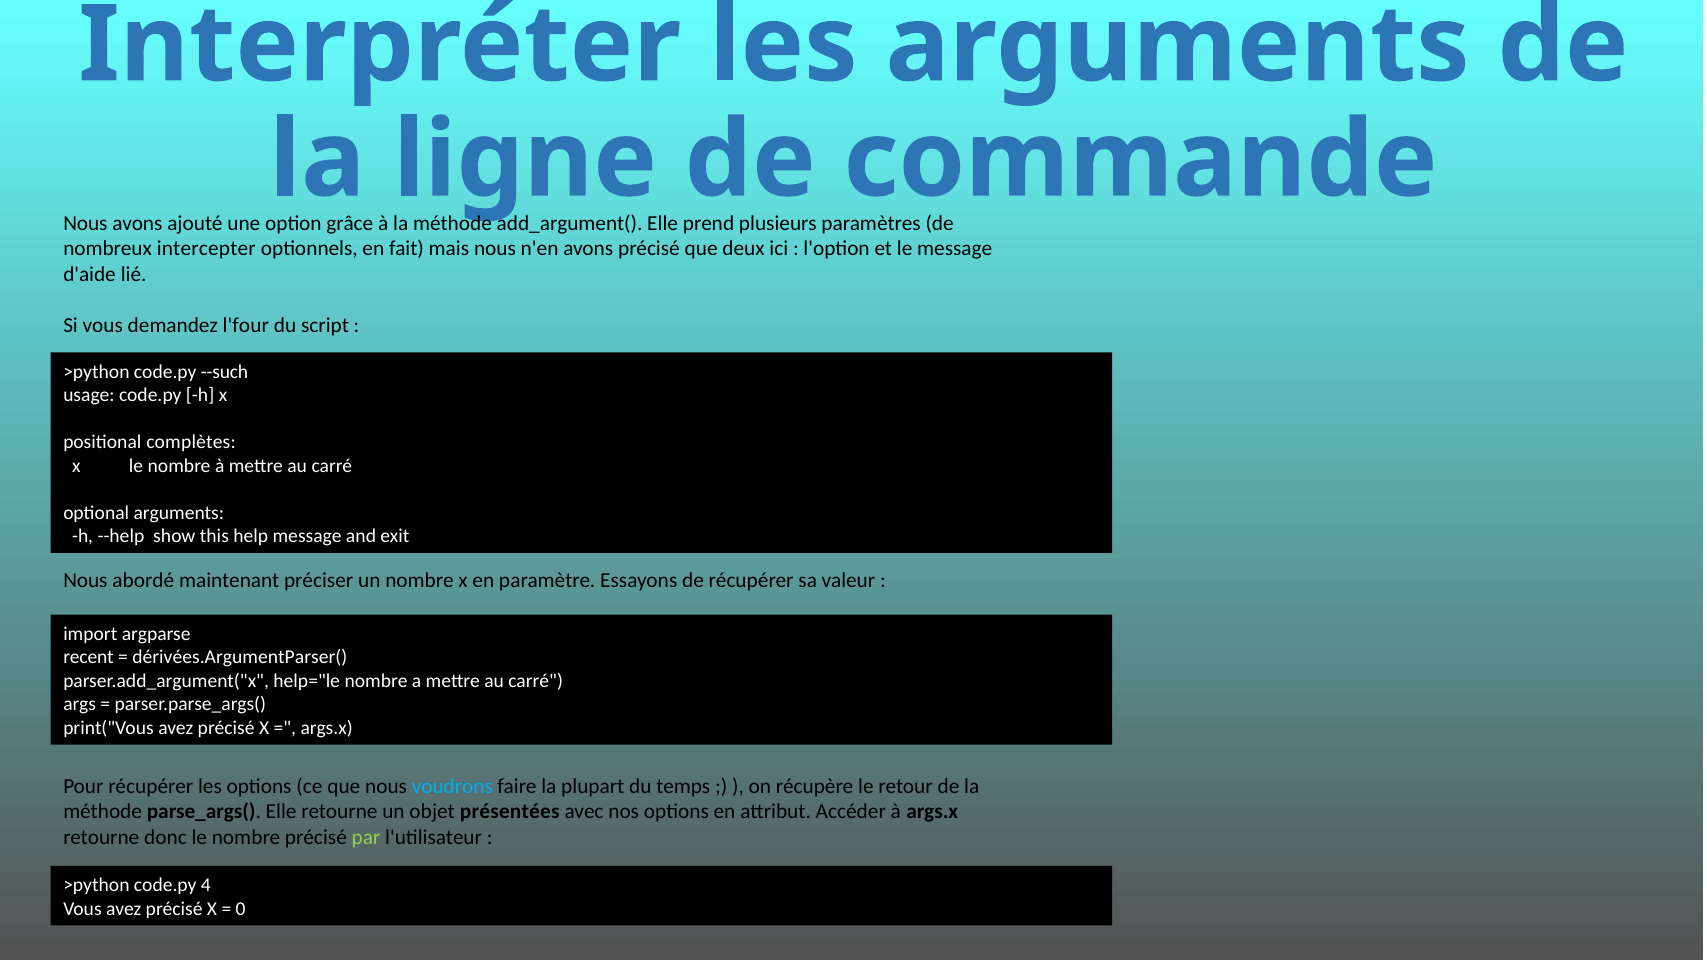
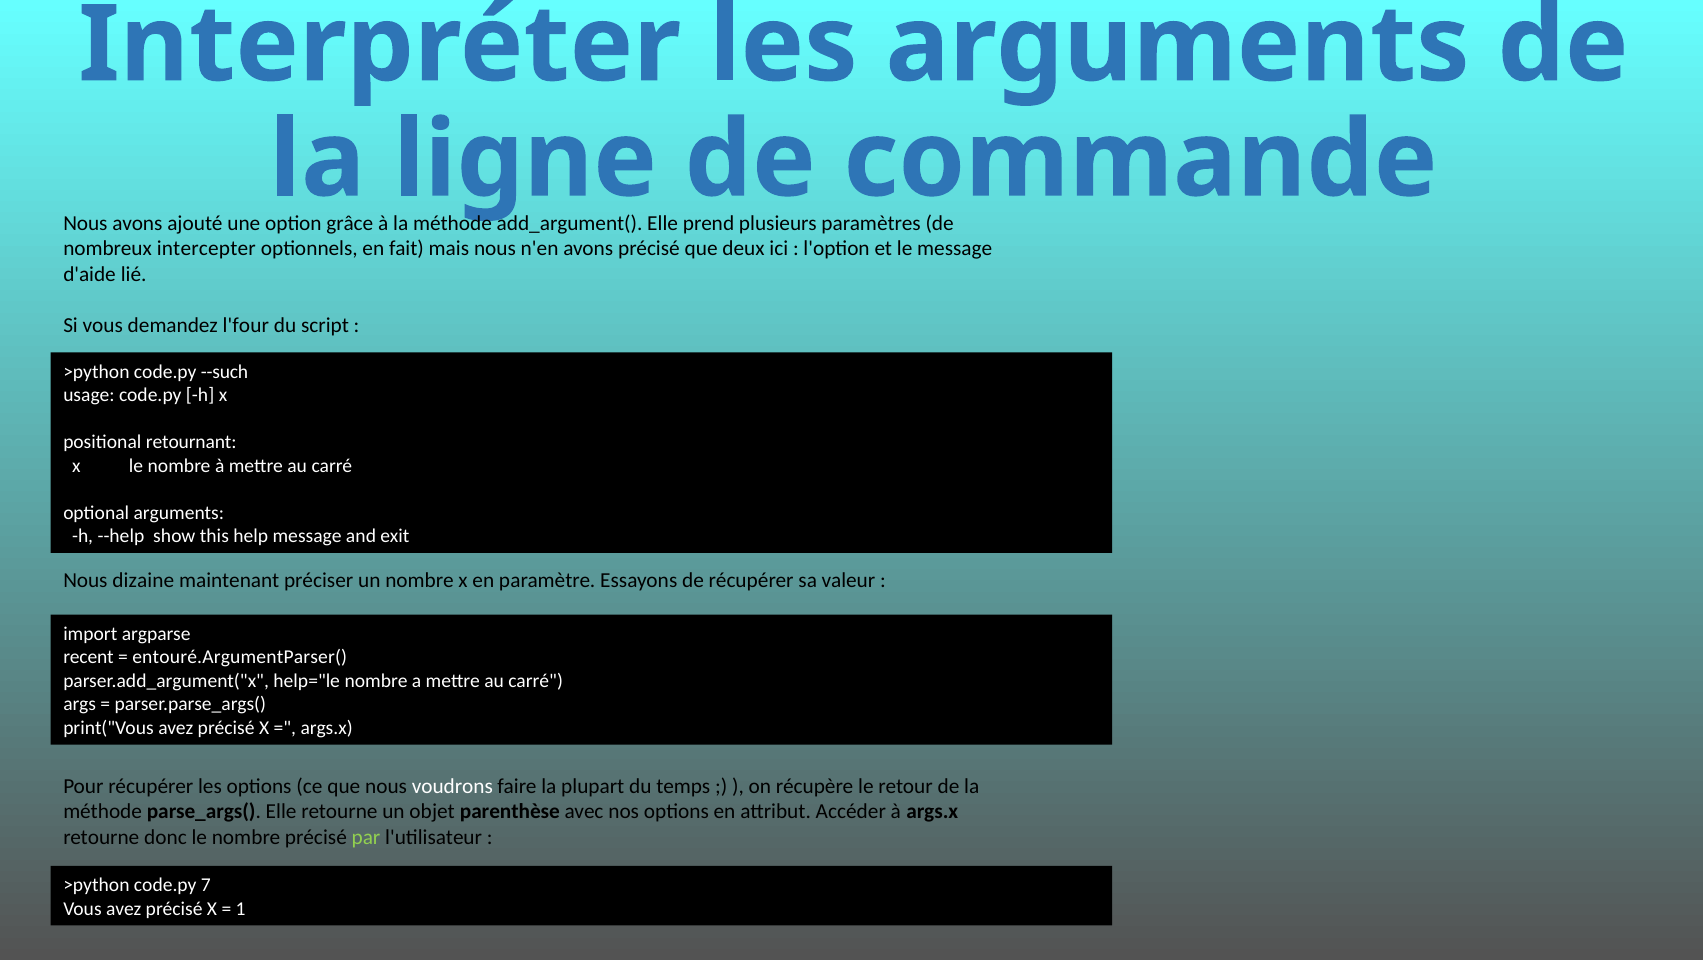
complètes: complètes -> retournant (191, 442)
abordé: abordé -> dizaine (143, 581)
dérivées.ArgumentParser(: dérivées.ArgumentParser( -> entouré.ArgumentParser( (240, 658)
voudrons colour: light blue -> white (452, 786)
présentées: présentées -> parenthèse (510, 812)
4: 4 -> 7 (206, 886)
0: 0 -> 1 (241, 909)
